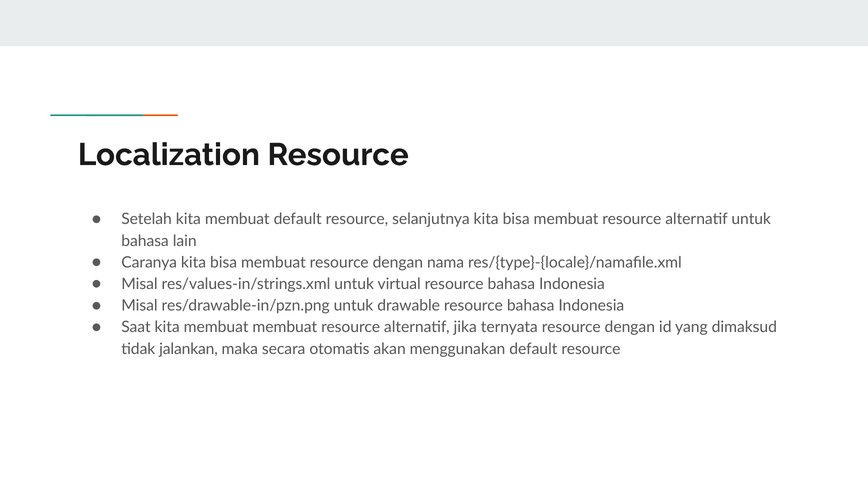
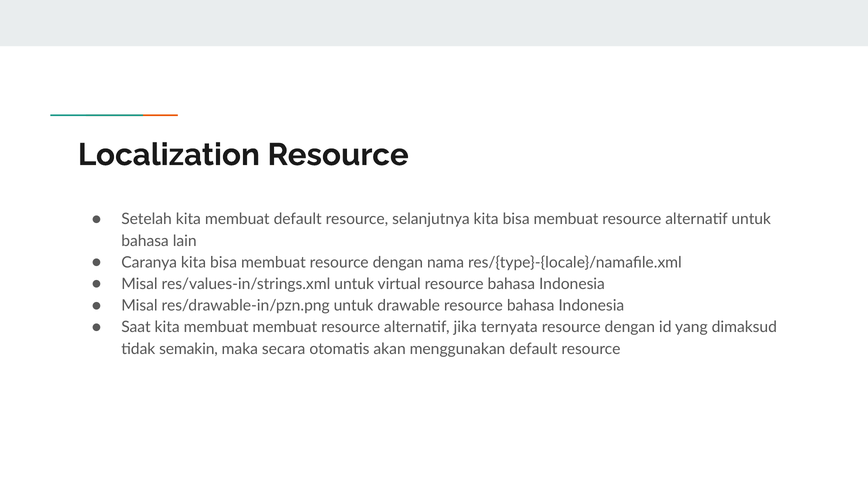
jalankan: jalankan -> semakin (189, 349)
